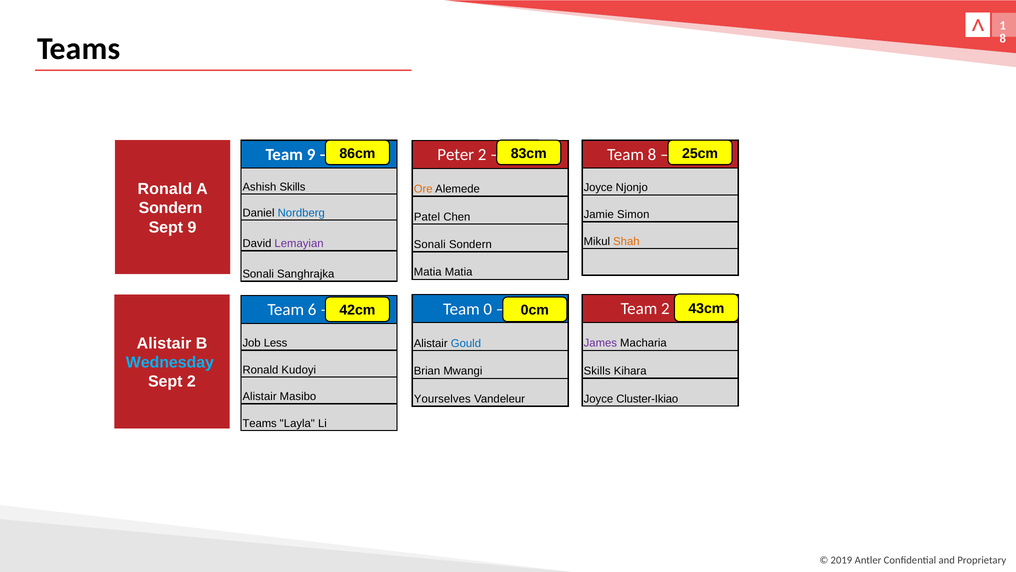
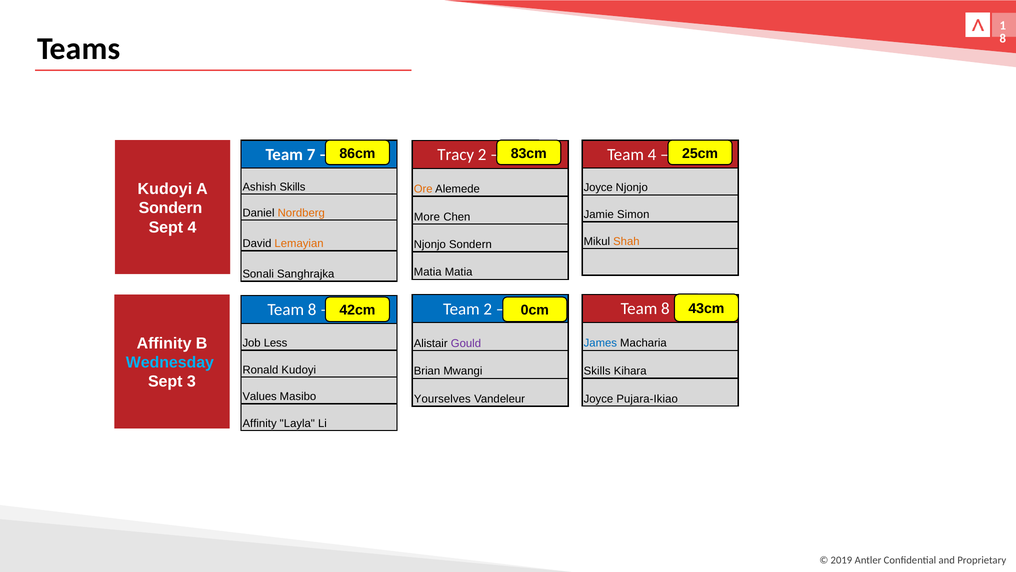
Team 9: 9 -> 7 (311, 154)
Team 8: 8 -> 4 (652, 154)
Peter: Peter -> Tracy (456, 155)
Ronald: Ronald -> Kudoyi (165, 189)
Nordberg colour: blue -> orange (301, 213)
Patel: Patel -> More (427, 217)
Sept 9: 9 -> 4 (192, 227)
Lemayian colour: purple -> orange (299, 243)
Sonali: Sonali -> Njonjo (430, 244)
Team 0: 0 -> 2 (488, 309)
2: 2 -> 8 (665, 309)
6: 6 -> 8 (312, 309)
Alistair: Alistair -> Affinity (164, 343)
Gould colour: blue -> purple (466, 343)
James colour: purple -> blue (600, 343)
Sept 2: 2 -> 3 (191, 381)
Alistair: Alistair -> Values (260, 396)
Cluster-Ikiao: Cluster-Ikiao -> Pujara-Ikiao (647, 399)
Teams: Teams -> Affinity (260, 423)
